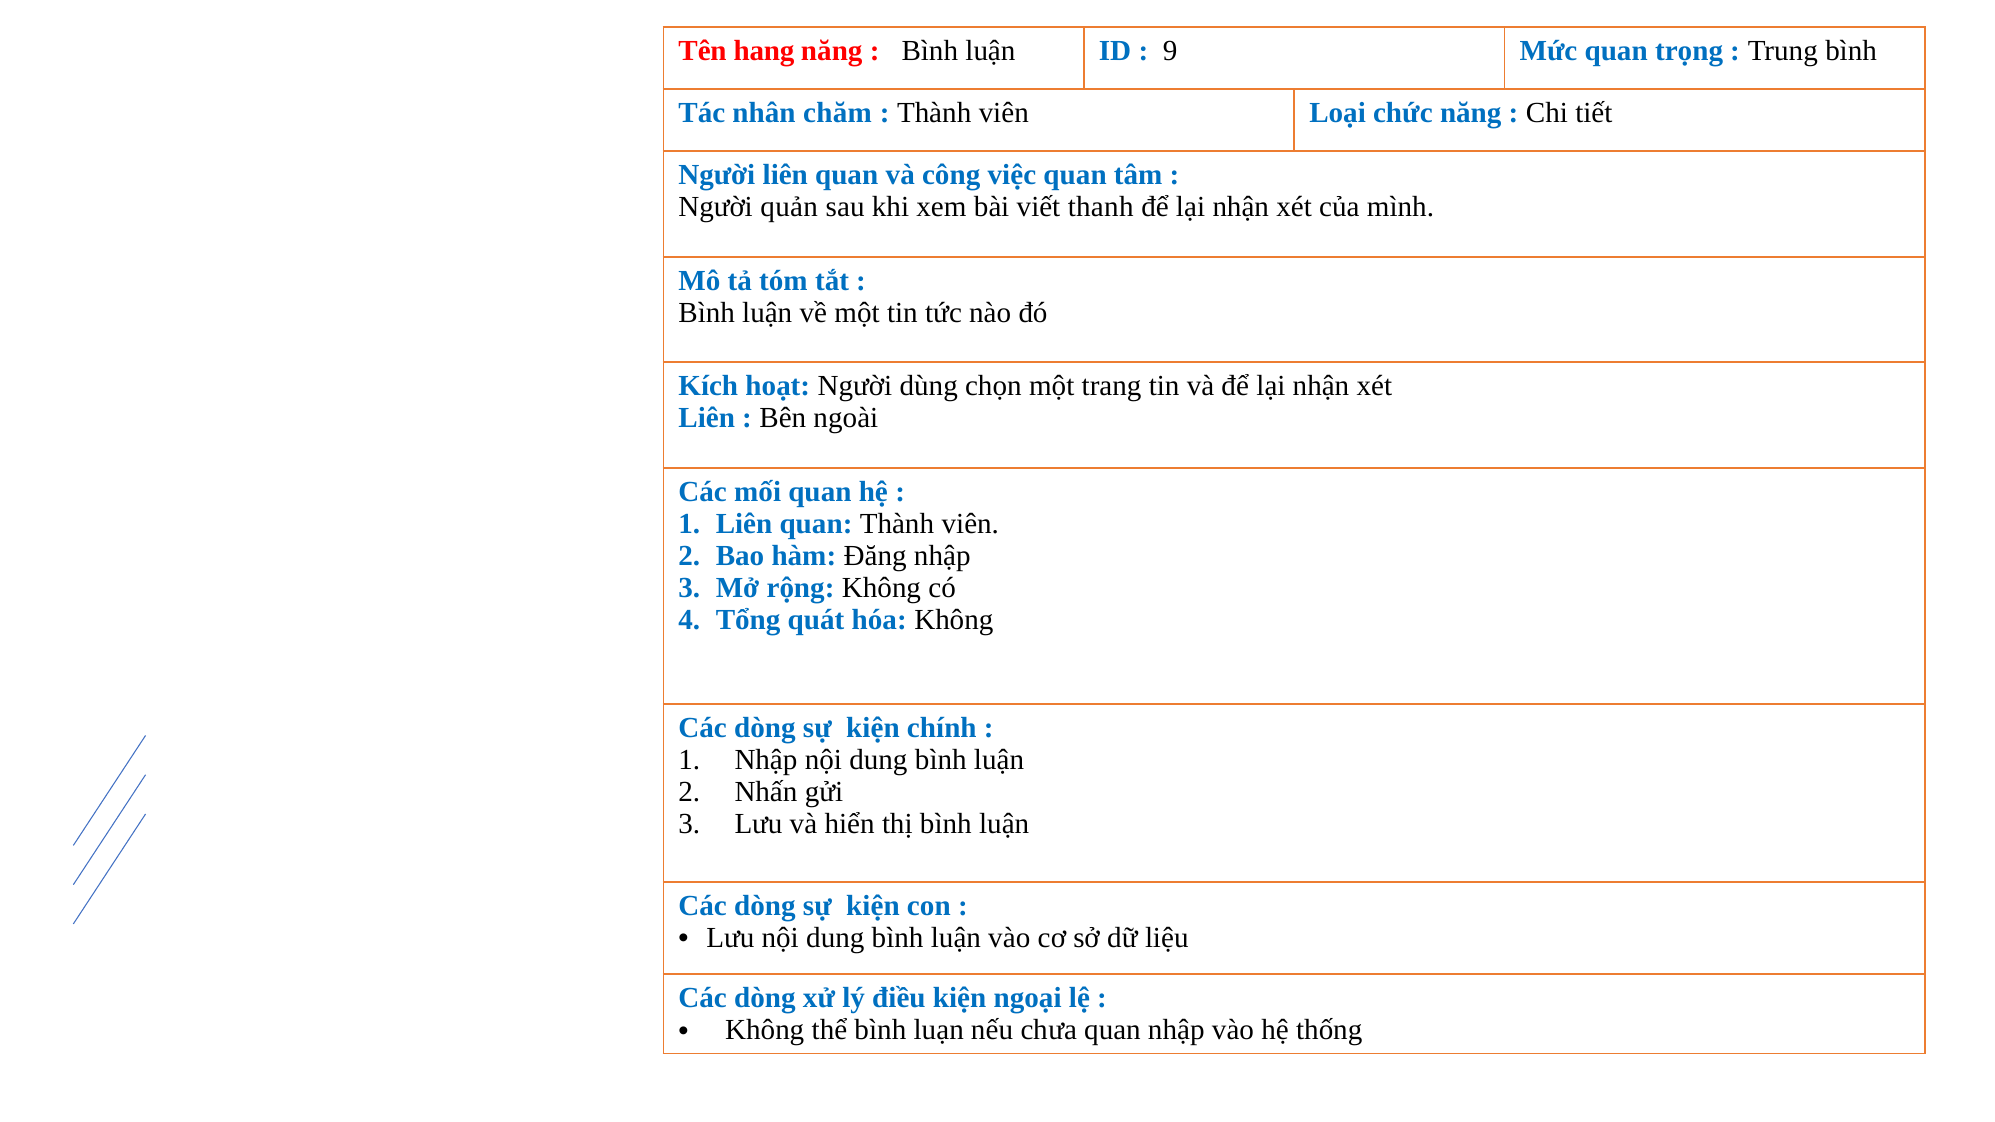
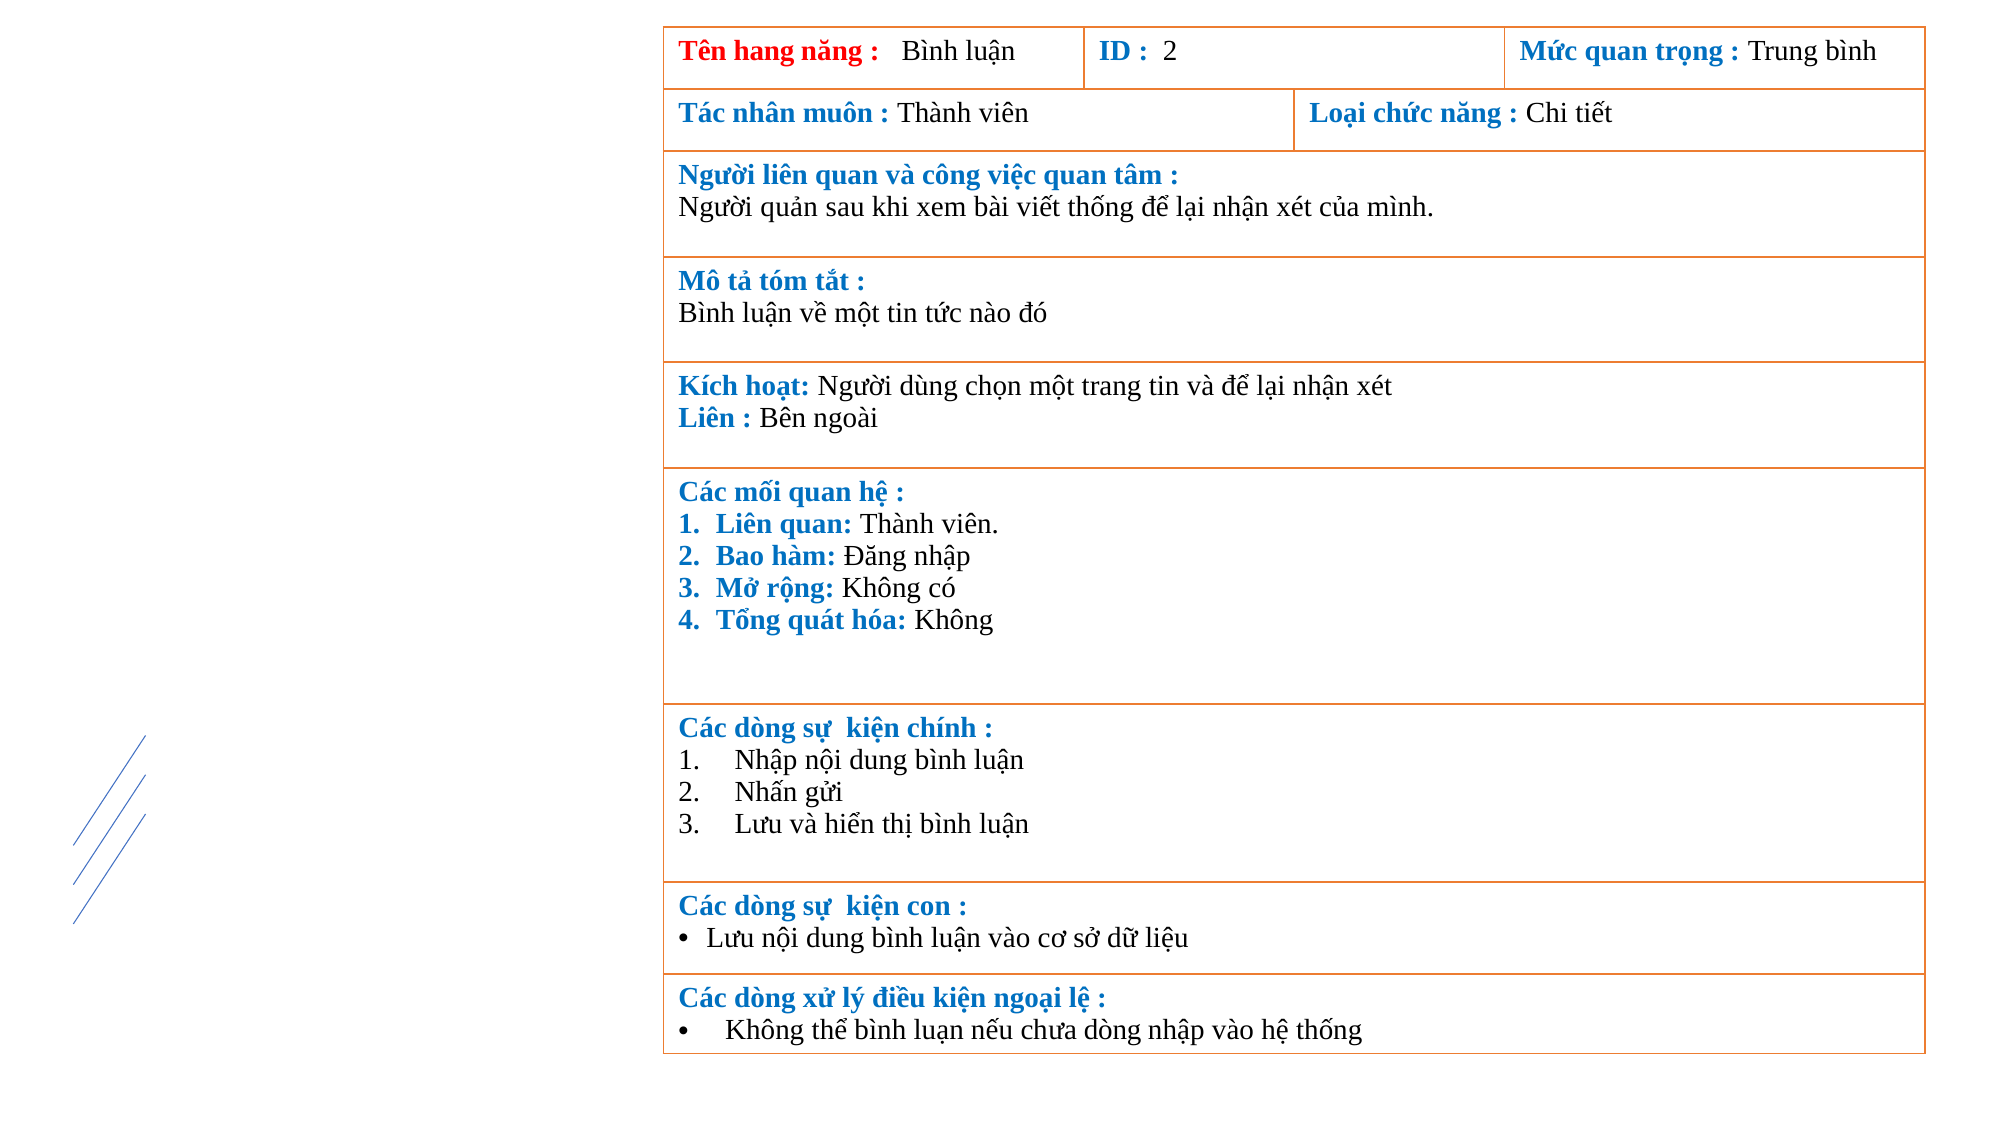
9: 9 -> 2 (1170, 51)
chăm: chăm -> muôn (838, 113)
viết thanh: thanh -> thống (1101, 207)
chưa quan: quan -> dòng (1113, 1030)
